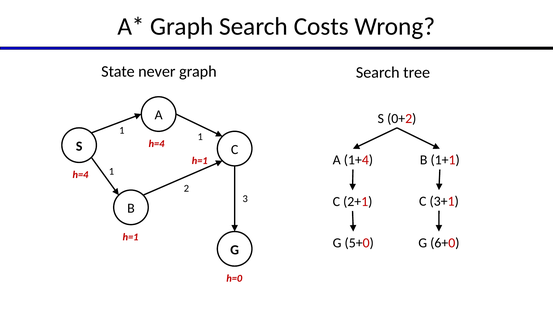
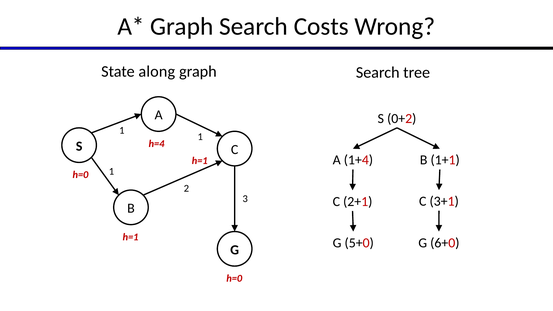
never: never -> along (157, 72)
h=4: h=4 -> h=0 (80, 175)
